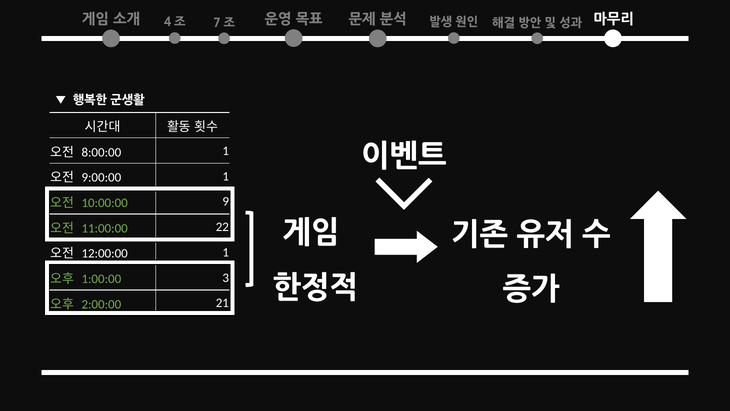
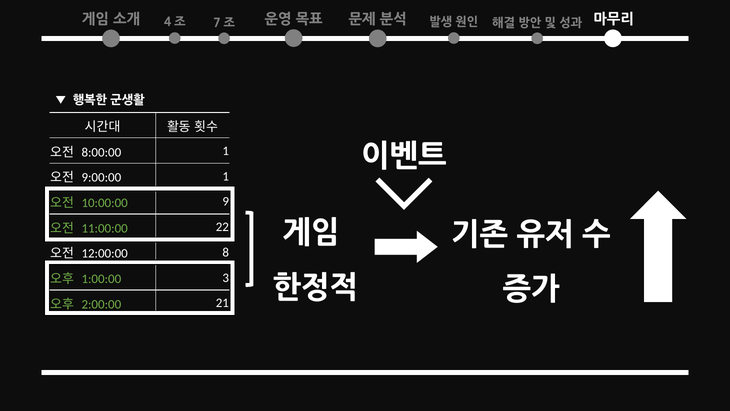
1: 1 -> 8 (226, 252)
